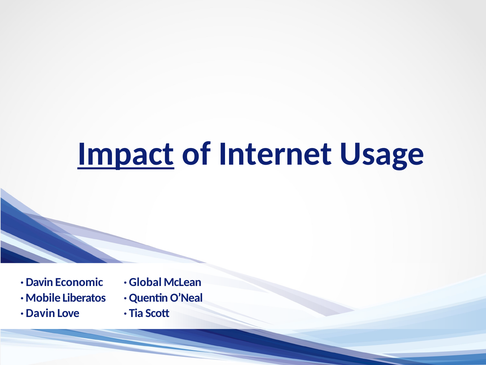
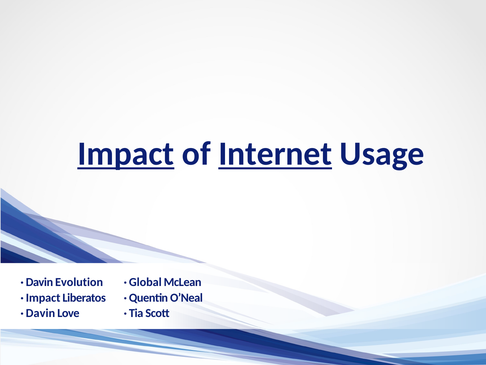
Internet underline: none -> present (275, 154)
Economic: Economic -> Evolution (79, 282)
Mobile: Mobile -> Impact (43, 297)
